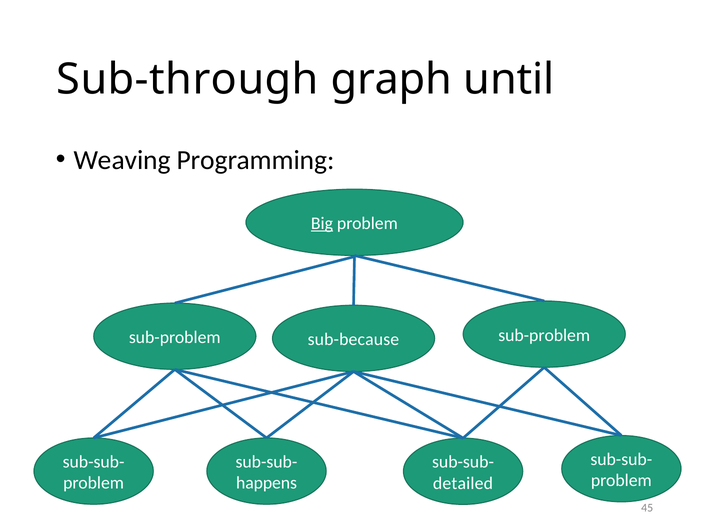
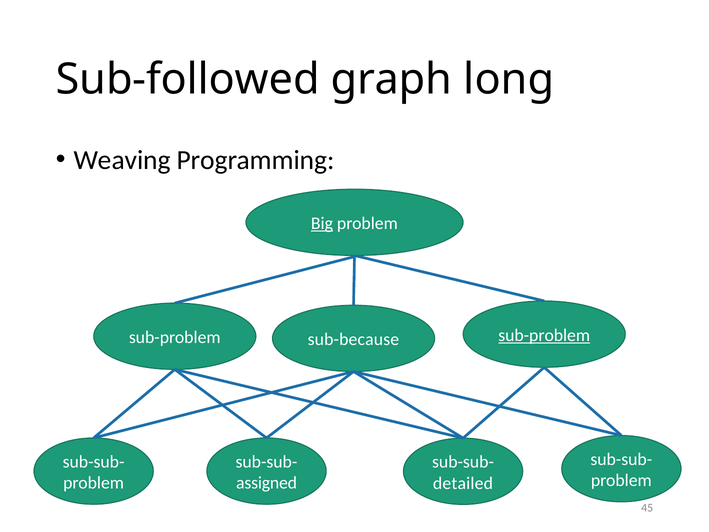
Sub-through: Sub-through -> Sub-followed (188, 79)
until: until -> long (509, 79)
sub-problem underline: none -> present (544, 335)
happens: happens -> assigned (267, 483)
